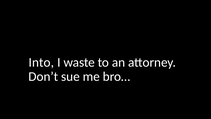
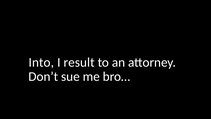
waste: waste -> result (79, 62)
